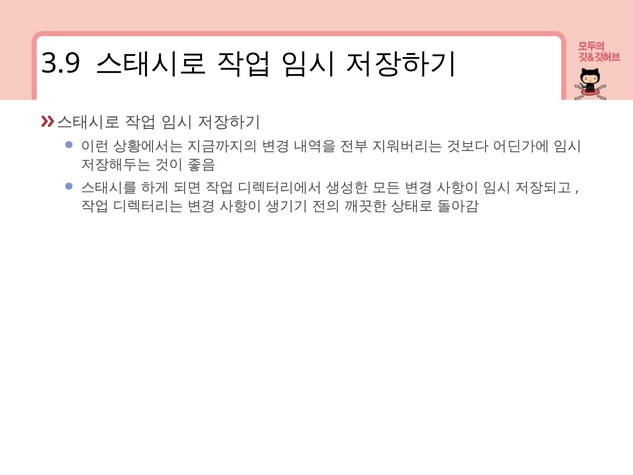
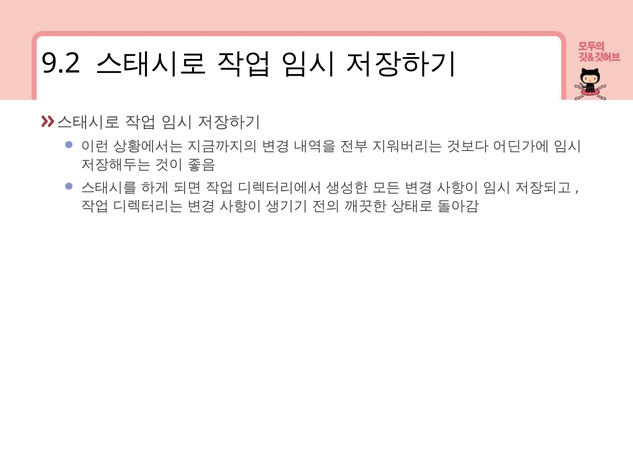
3.9: 3.9 -> 9.2 (61, 63)
